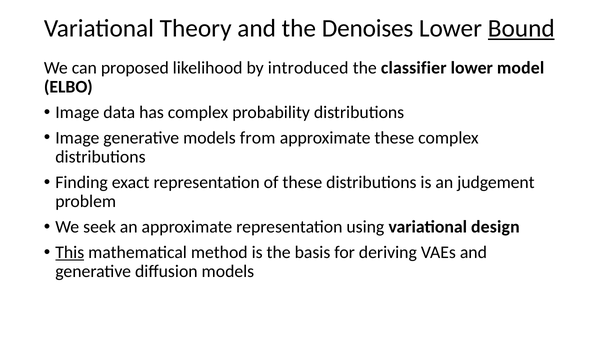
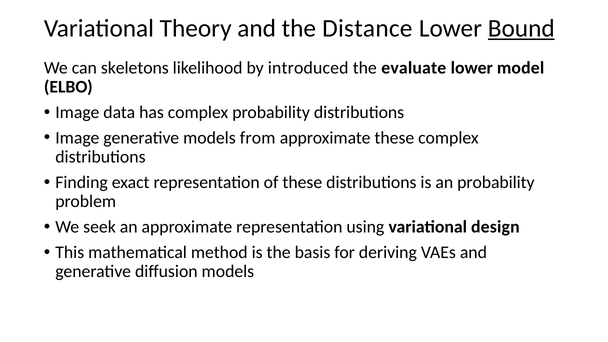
Denoises: Denoises -> Distance (367, 29)
proposed: proposed -> skeletons (135, 68)
classifier: classifier -> evaluate (414, 68)
an judgement: judgement -> probability (496, 182)
This underline: present -> none (70, 252)
